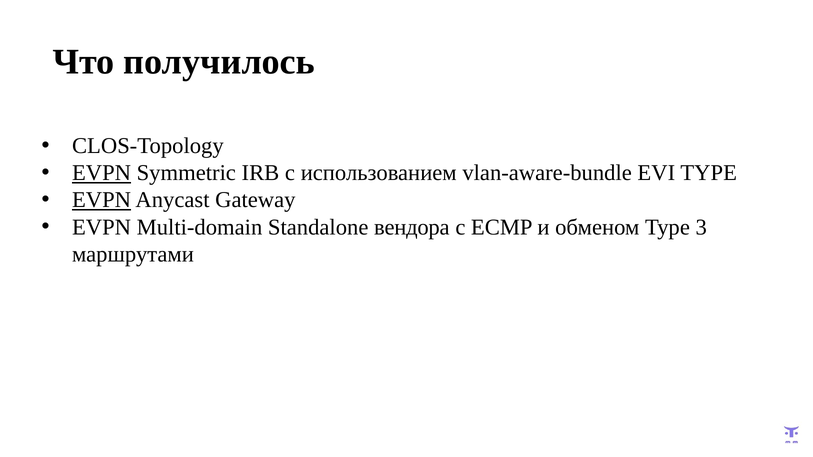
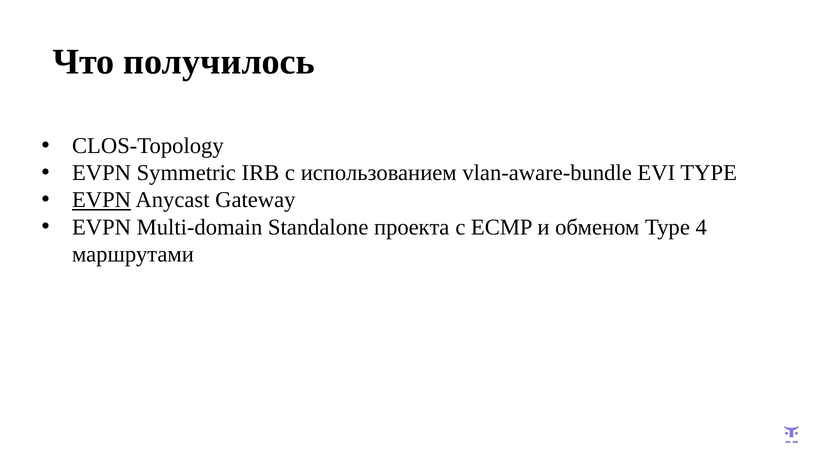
EVPN underline: present -> none (102, 173)
вендора: вендора -> проекта (412, 227)
3: 3 -> 4 (701, 227)
